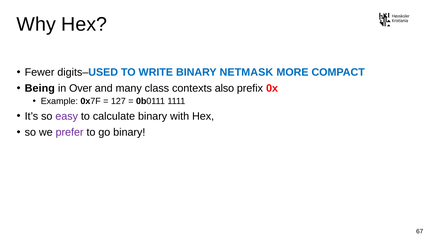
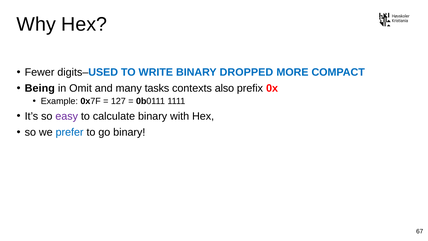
NETMASK: NETMASK -> DROPPED (246, 72)
Over: Over -> Omit (81, 88)
class: class -> tasks (157, 88)
prefer colour: purple -> blue (70, 132)
